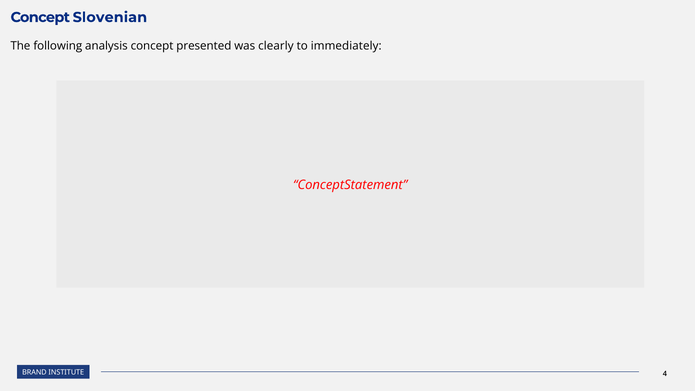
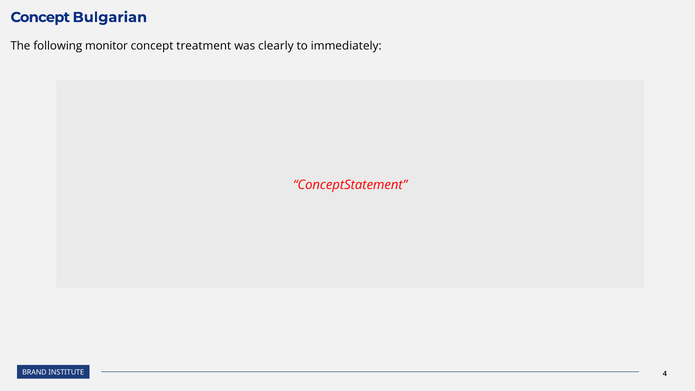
Slovenian: Slovenian -> Bulgarian (110, 17)
analysis: analysis -> monitor (106, 46)
presented: presented -> treatment (204, 46)
